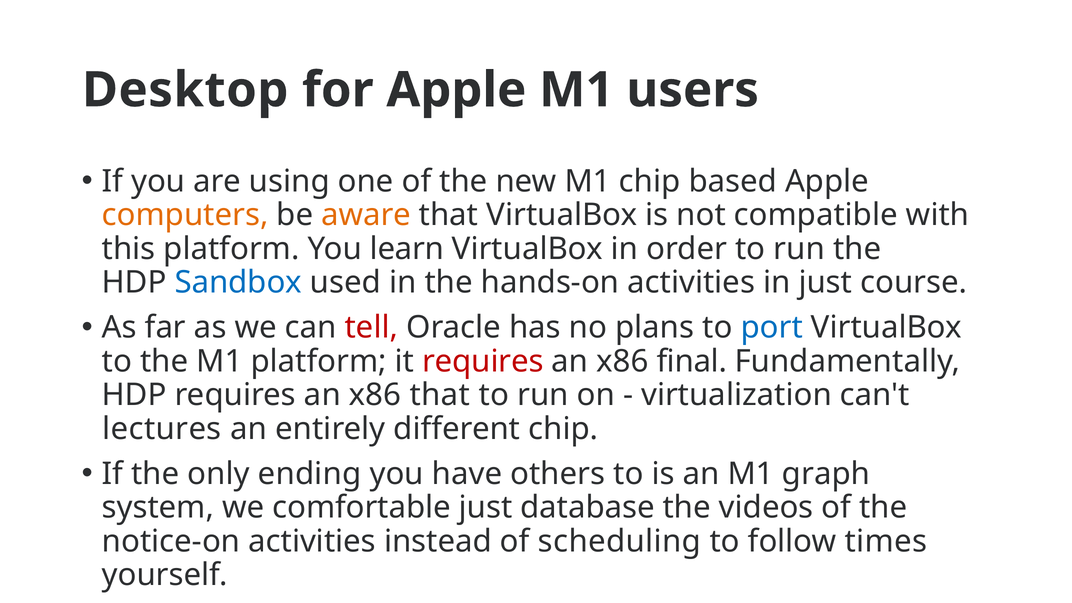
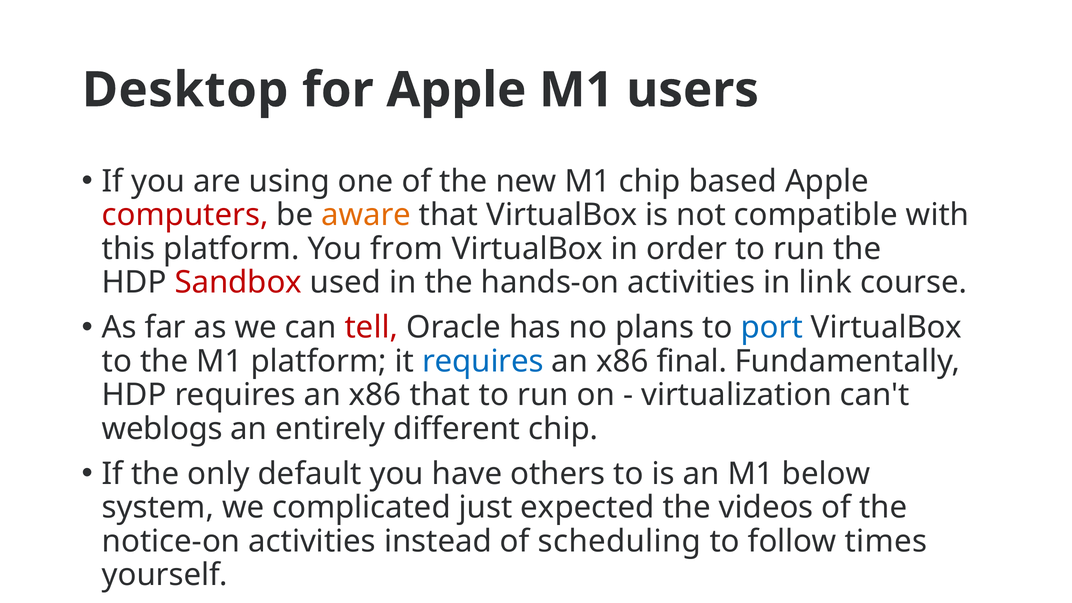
computers colour: orange -> red (185, 215)
learn: learn -> from (407, 249)
Sandbox colour: blue -> red (238, 283)
in just: just -> link (825, 283)
requires colour: red -> blue (483, 361)
lectures: lectures -> weblogs (162, 429)
ending: ending -> default (310, 474)
graph: graph -> below (826, 474)
comfortable: comfortable -> complicated (362, 508)
database: database -> expected (587, 508)
